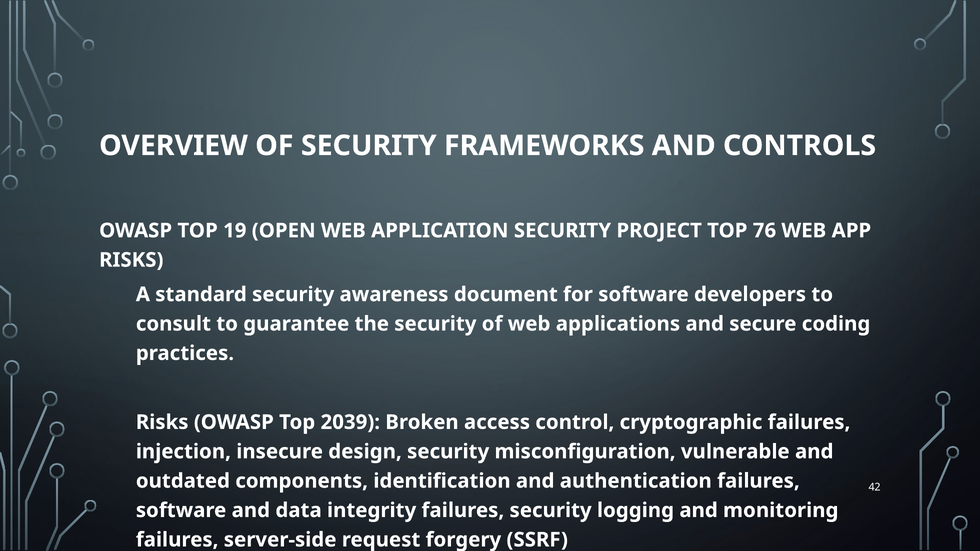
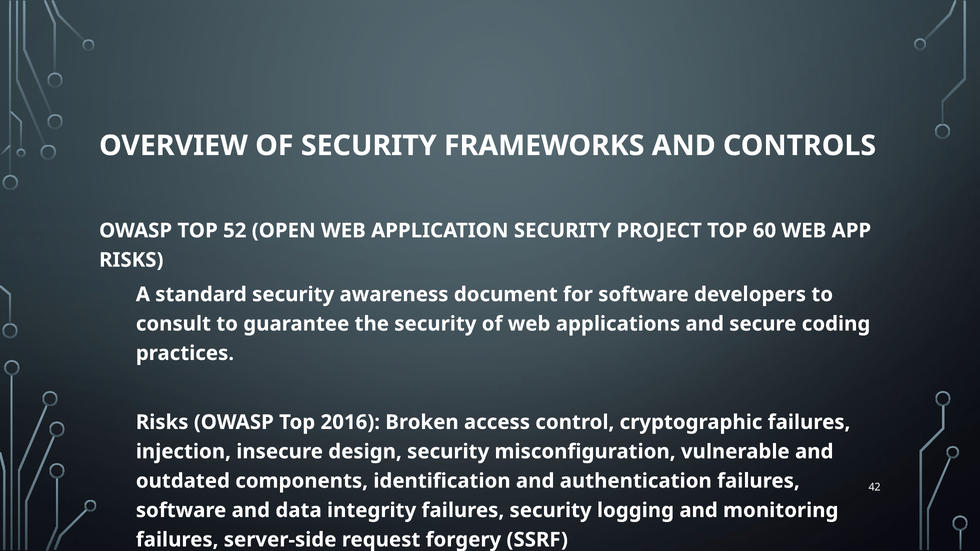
19: 19 -> 52 (235, 231)
76: 76 -> 60 (764, 231)
2039: 2039 -> 2016 (350, 422)
